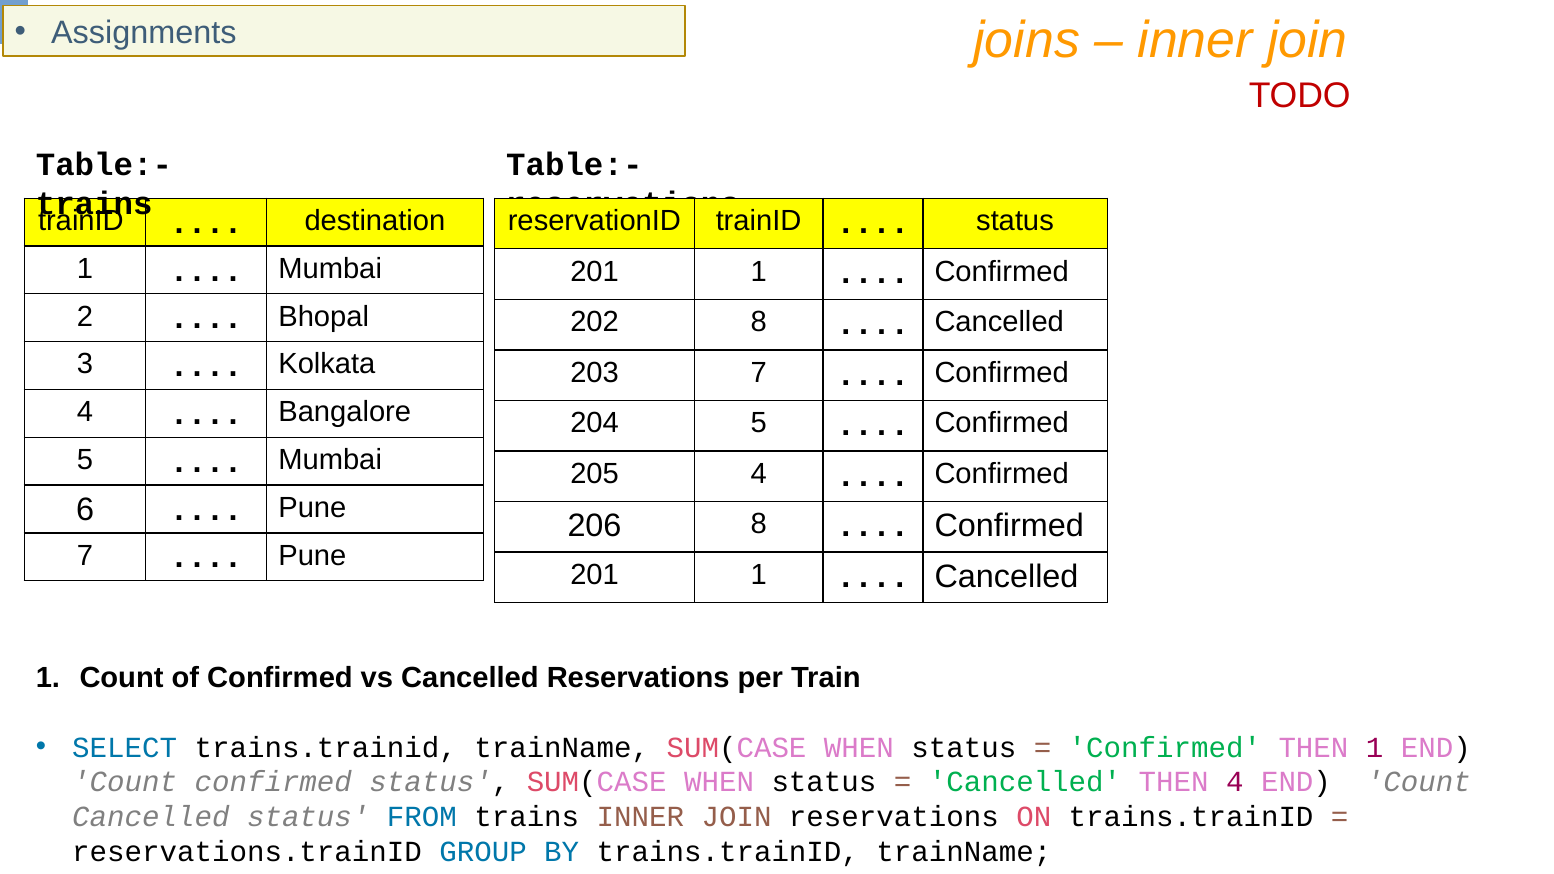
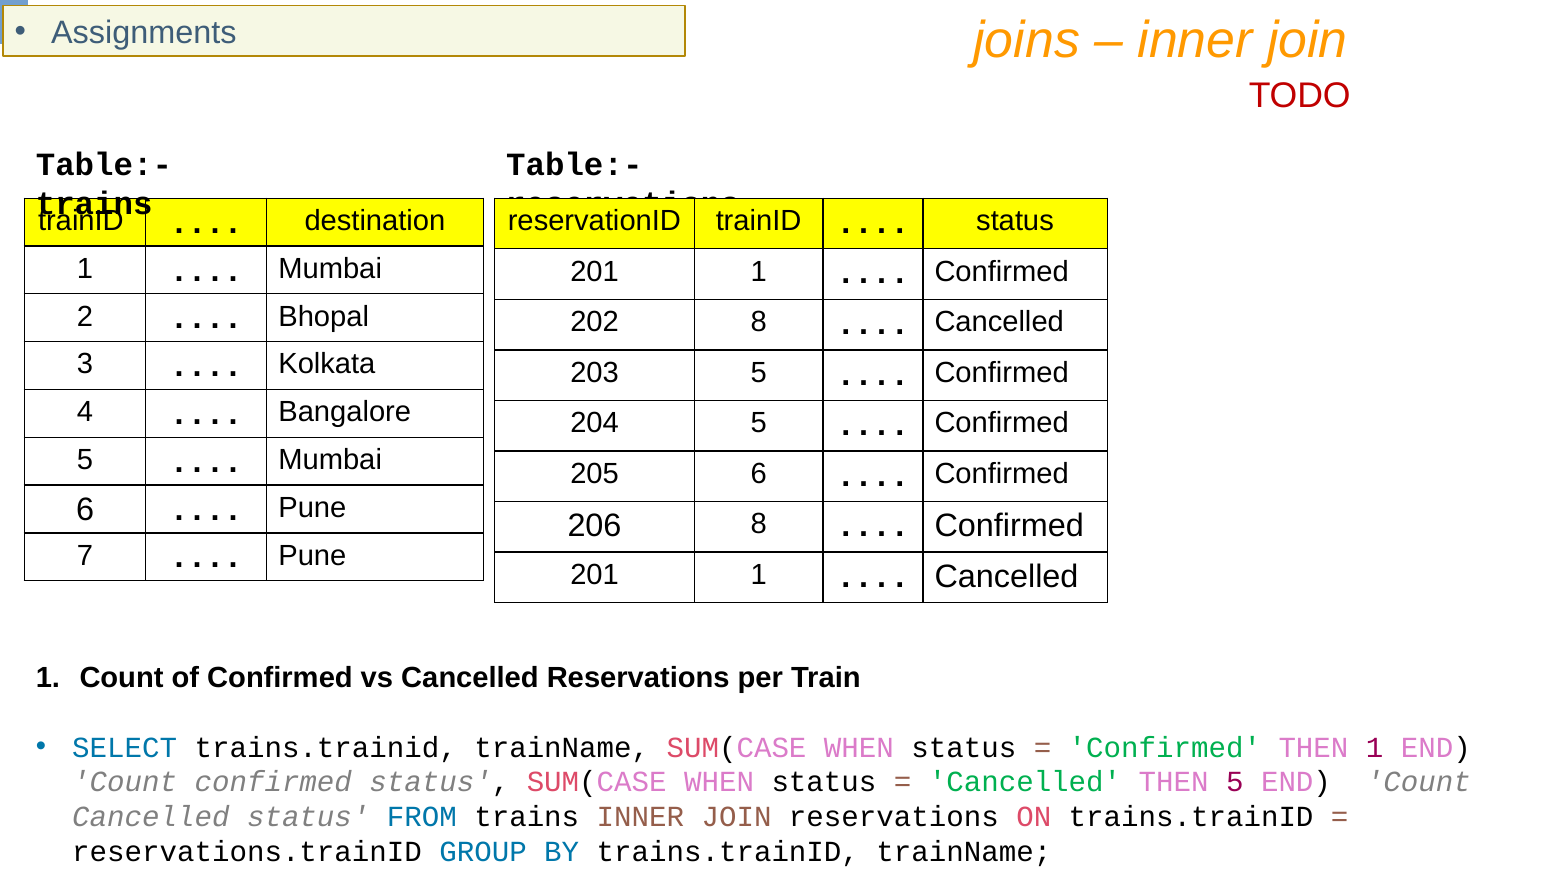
203 7: 7 -> 5 (759, 373)
205 4: 4 -> 6 (759, 474)
THEN 4: 4 -> 5 (1235, 782)
